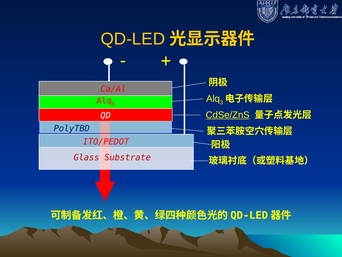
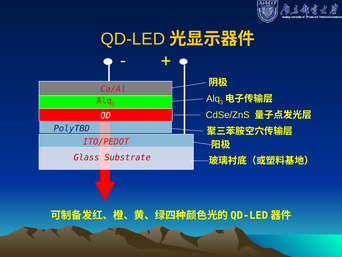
CdSe/ZnS underline: present -> none (228, 115)
